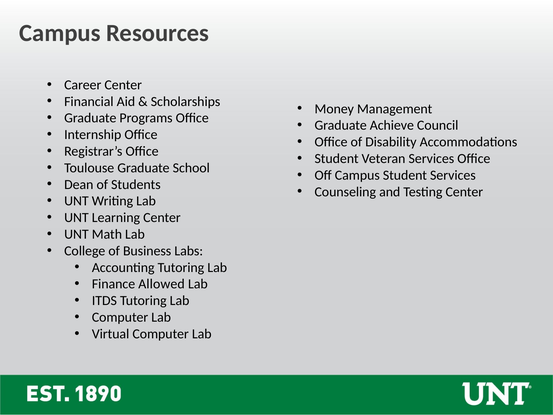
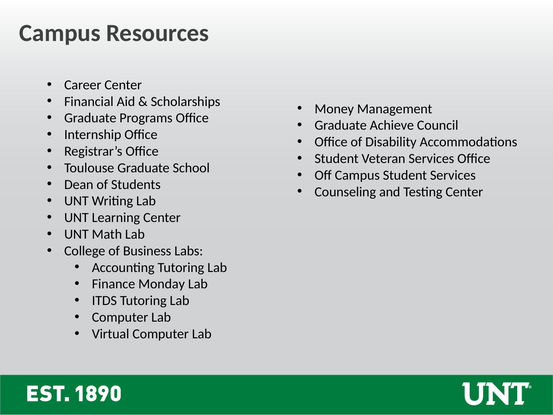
Allowed: Allowed -> Monday (162, 284)
